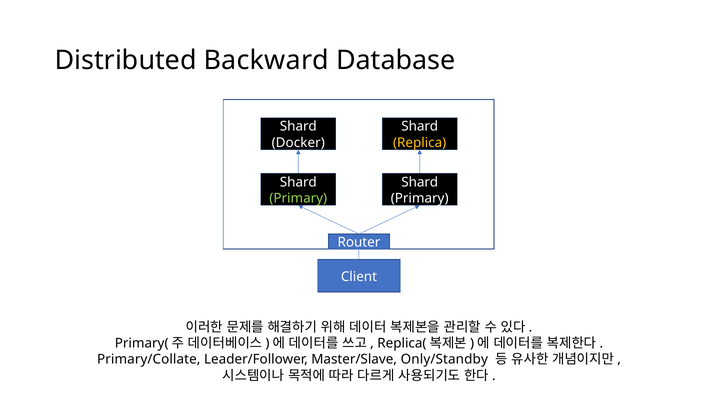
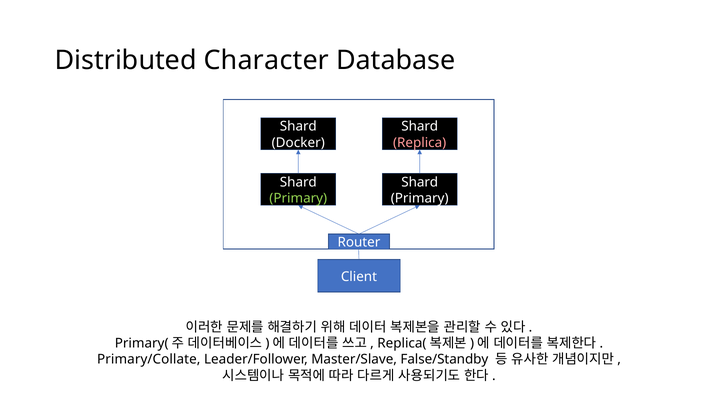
Backward: Backward -> Character (266, 60)
Replica colour: yellow -> pink (420, 143)
Only/Standby: Only/Standby -> False/Standby (444, 359)
